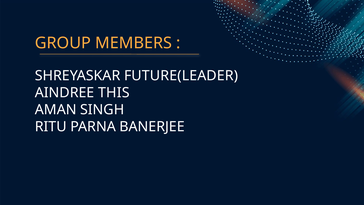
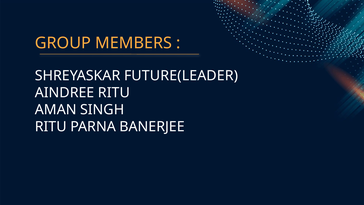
AINDREE THIS: THIS -> RITU (114, 93)
